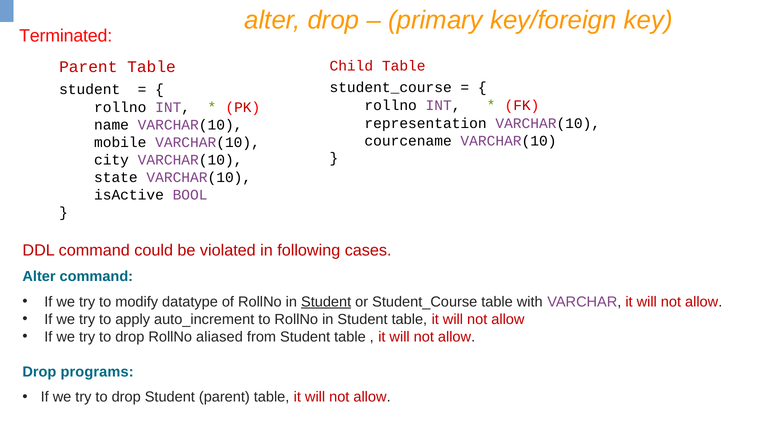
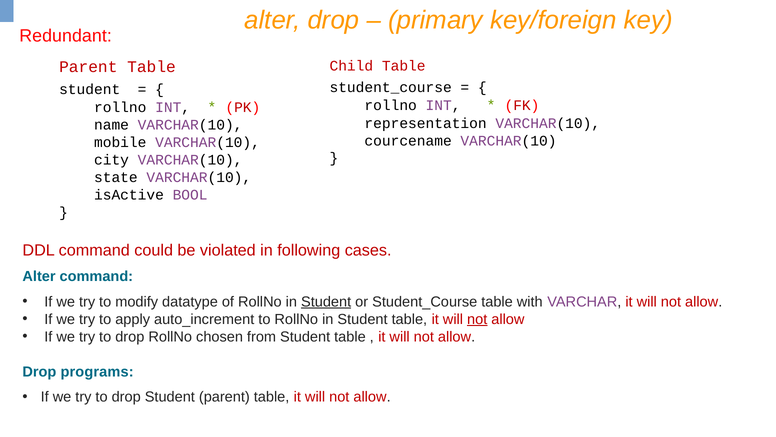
Terminated: Terminated -> Redundant (66, 36)
not underline: none -> present (477, 319)
aliased: aliased -> chosen (220, 336)
